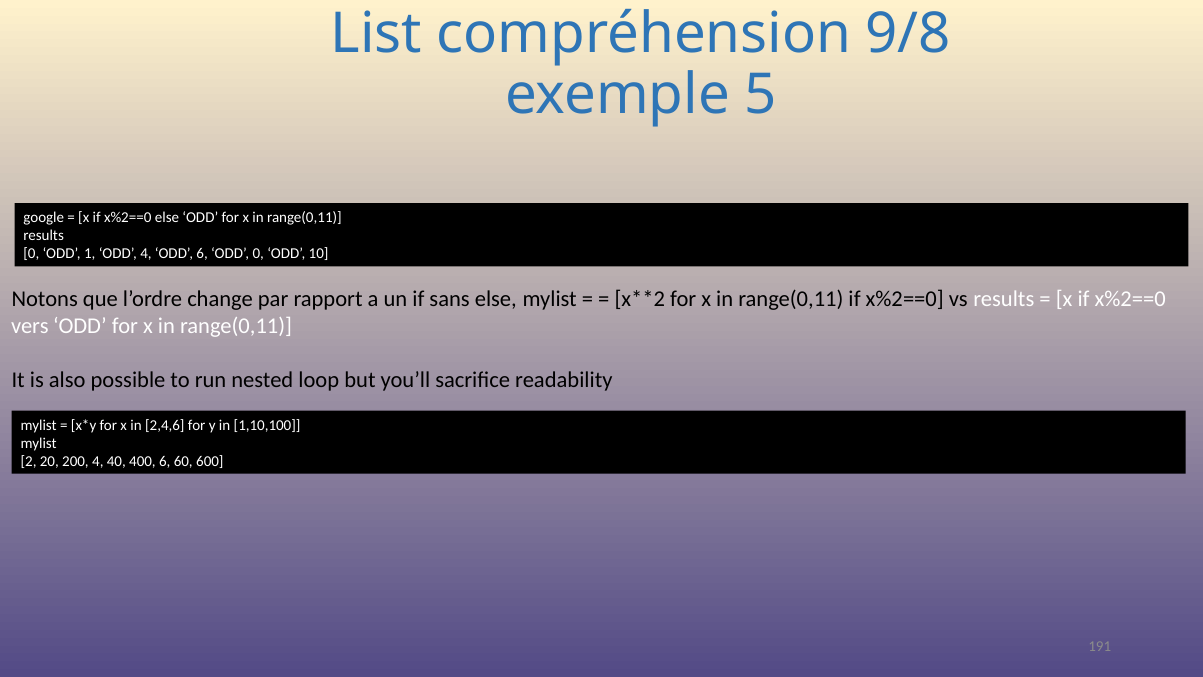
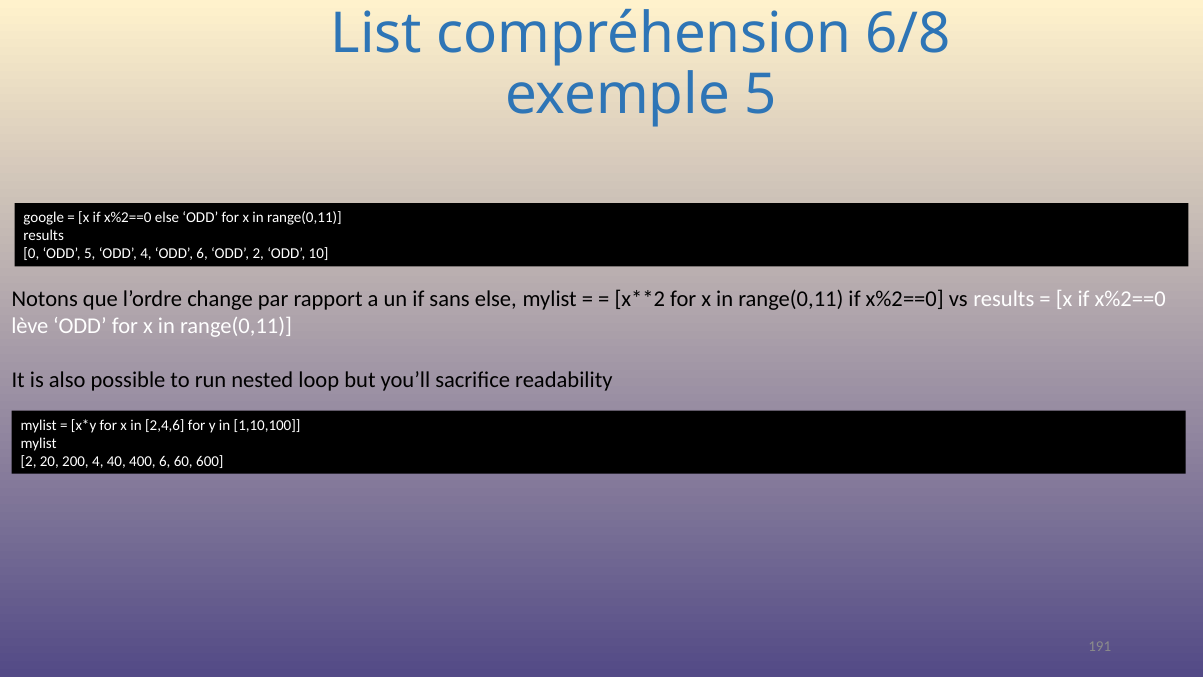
9/8: 9/8 -> 6/8 (908, 34)
ODD 1: 1 -> 5 (90, 254)
ODD 0: 0 -> 2 (258, 254)
vers: vers -> lève (30, 326)
